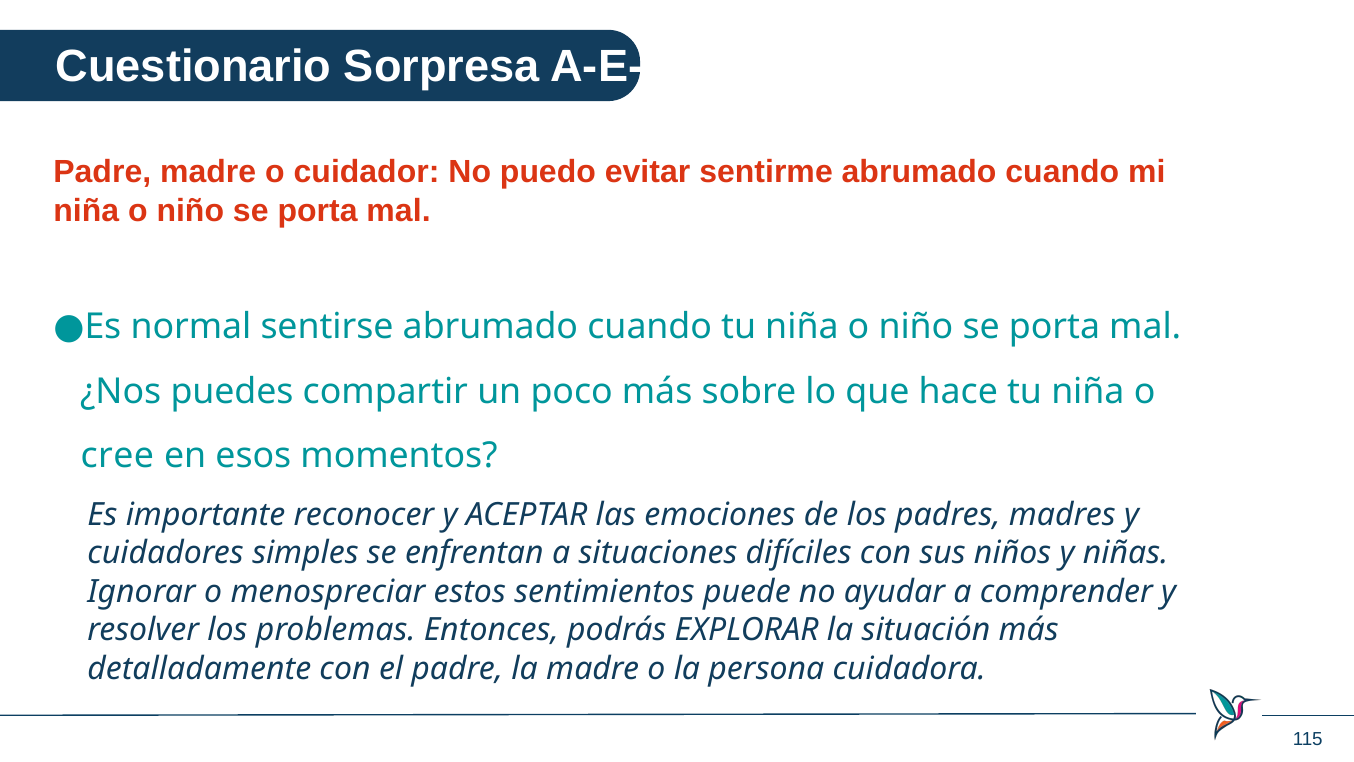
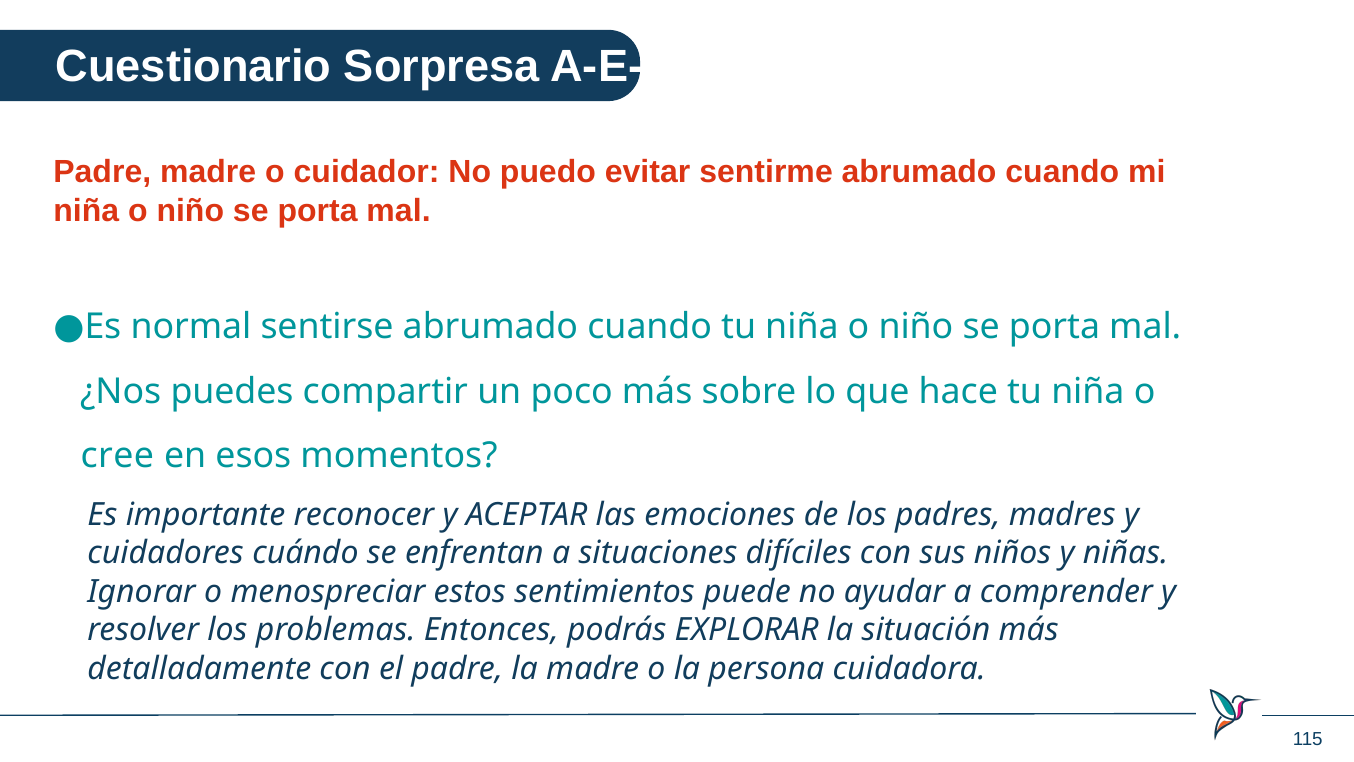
simples: simples -> cuándo (305, 553)
